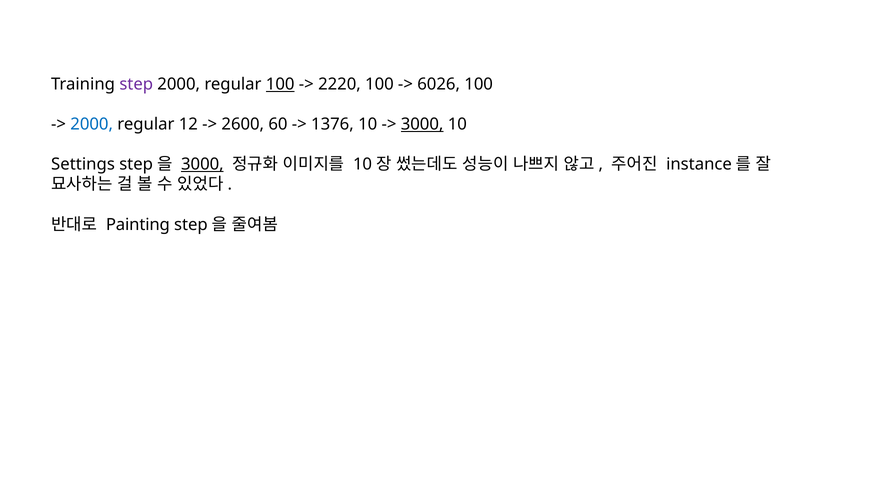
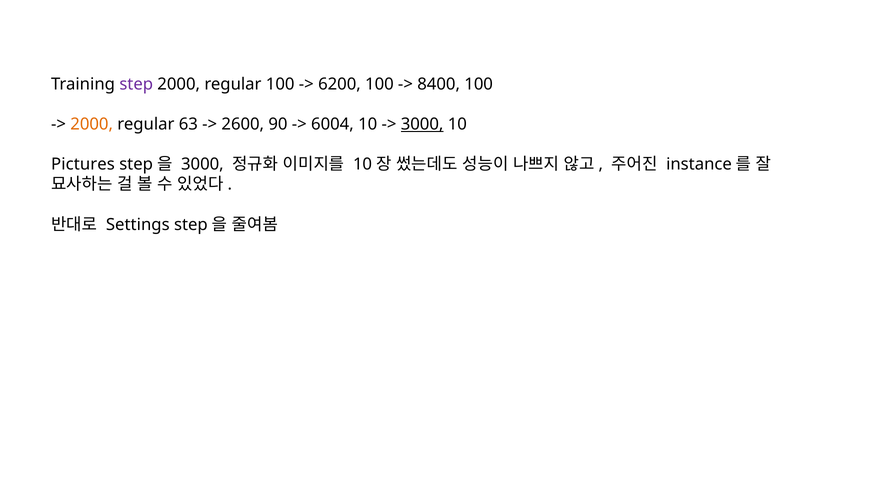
100 underline: present -> none (280, 84)
2220: 2220 -> 6200 (339, 84)
6026: 6026 -> 8400 (439, 84)
2000 colour: blue -> orange (92, 124)
12: 12 -> 63 (188, 124)
60: 60 -> 90 (278, 124)
1376: 1376 -> 6004 (332, 124)
Settings: Settings -> Pictures (83, 164)
3000 underline: present -> none (202, 164)
Painting: Painting -> Settings (138, 225)
